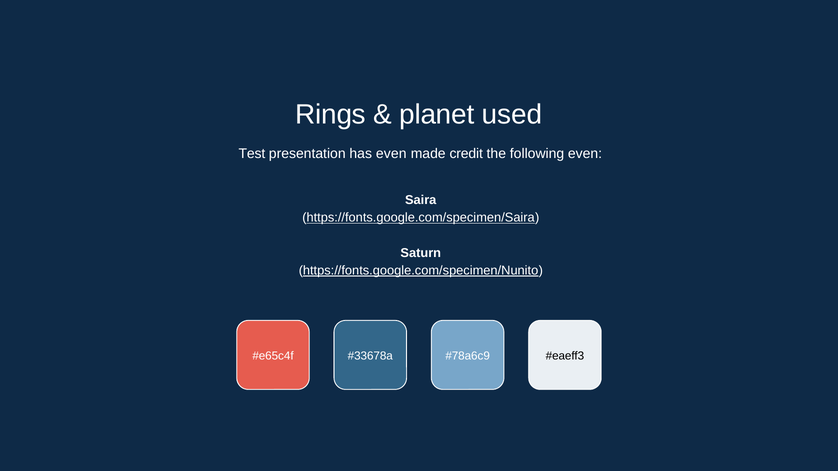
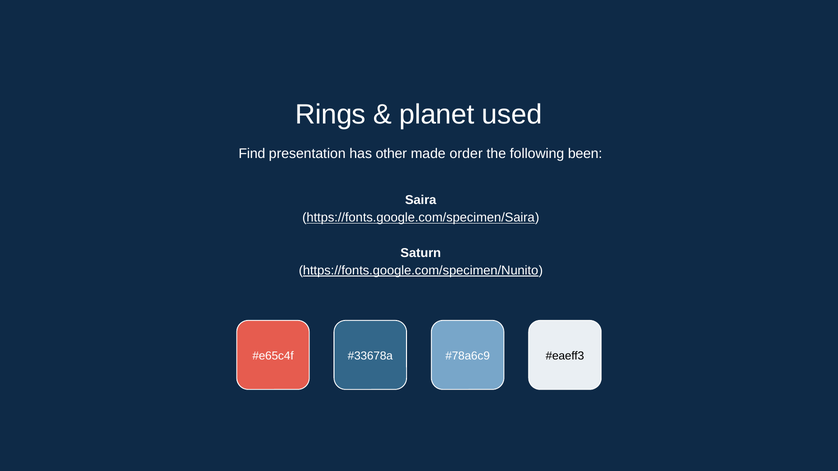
Test: Test -> Find (252, 154)
has even: even -> other (391, 154)
credit: credit -> order (466, 154)
following even: even -> been (585, 154)
